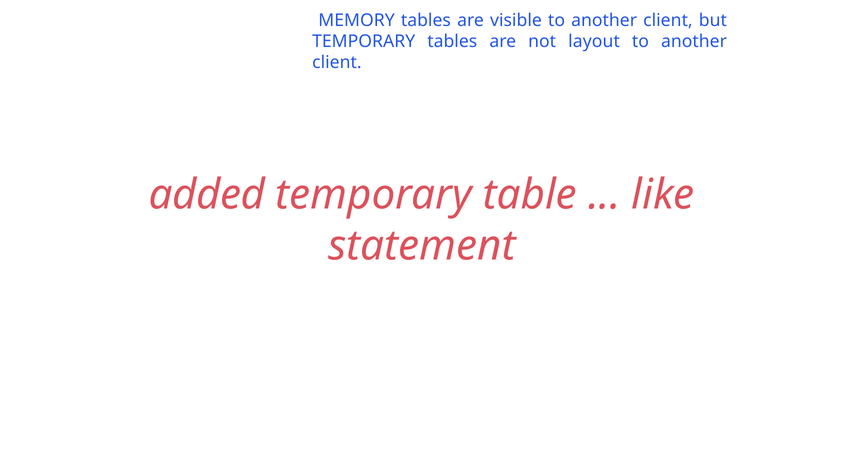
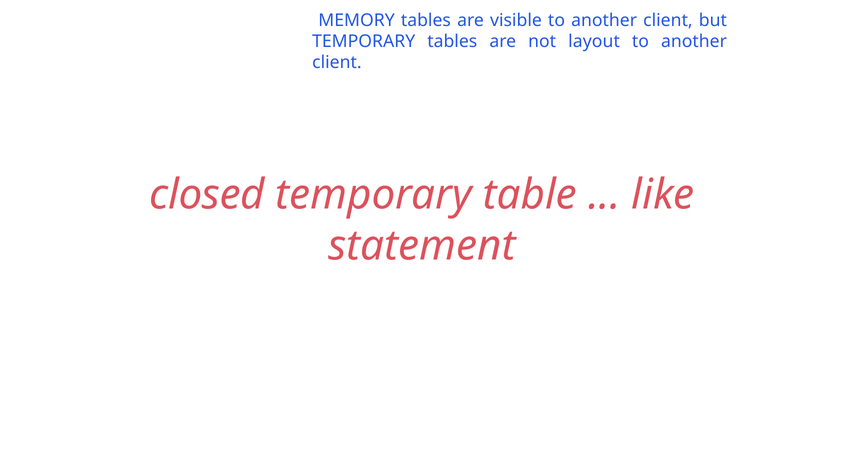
added: added -> closed (207, 195)
